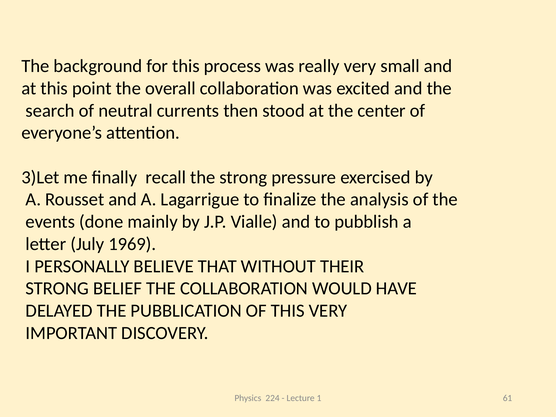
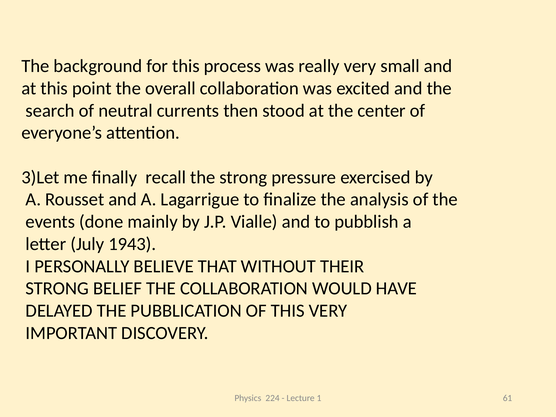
1969: 1969 -> 1943 (132, 244)
